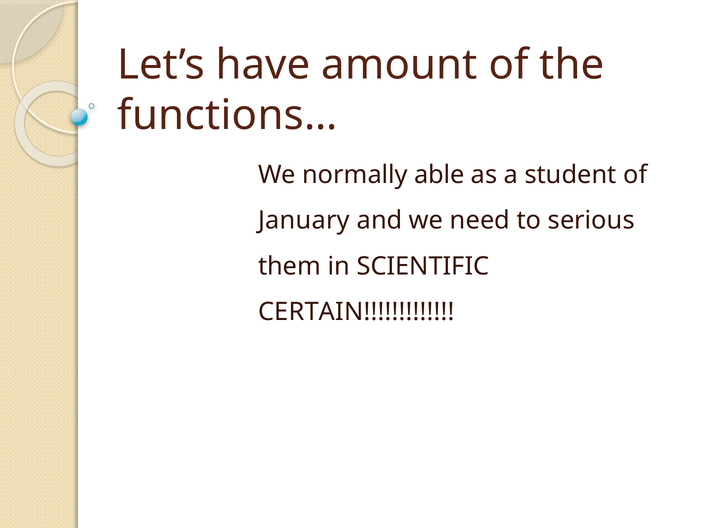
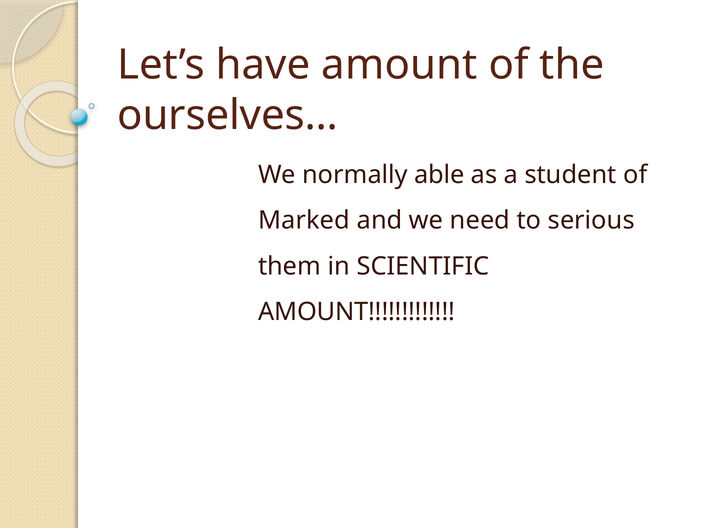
functions…: functions… -> ourselves… (228, 115)
January: January -> Marked (304, 220)
CERTAIN: CERTAIN -> AMOUNT (357, 312)
